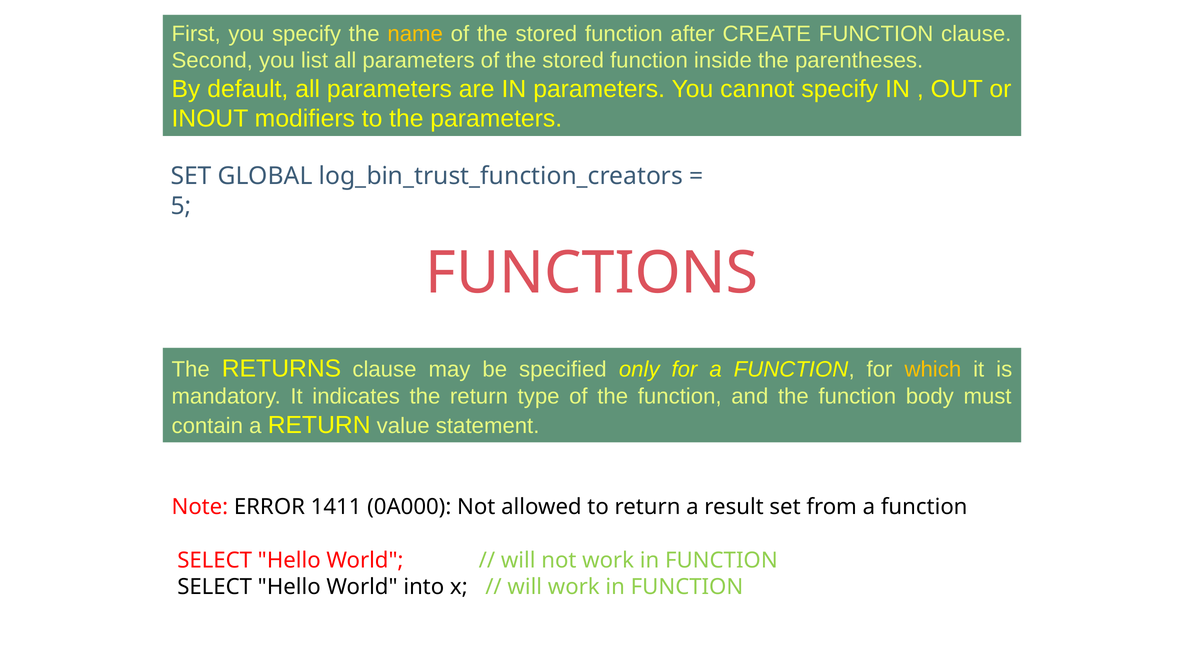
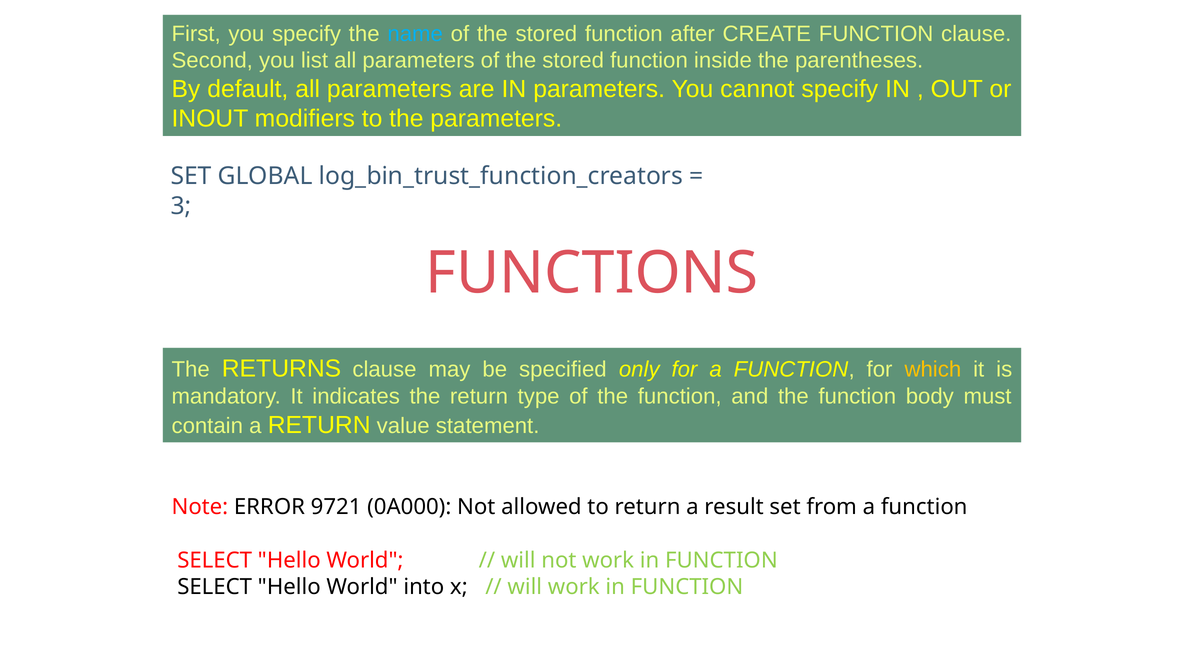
name colour: yellow -> light blue (415, 34)
5: 5 -> 3 (181, 206)
1411: 1411 -> 9721 (336, 507)
